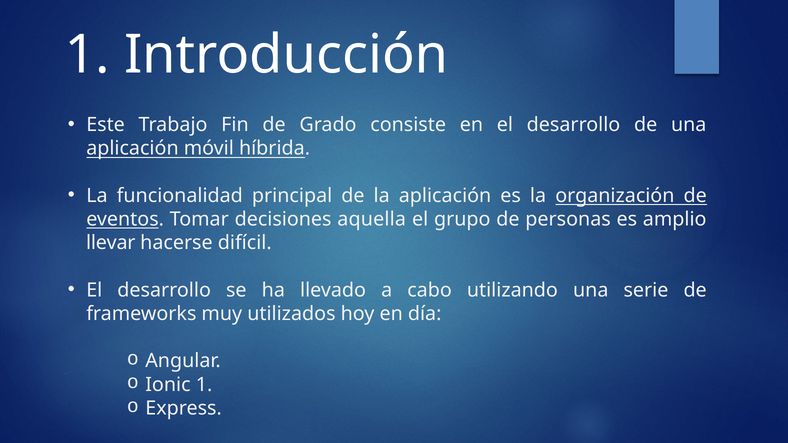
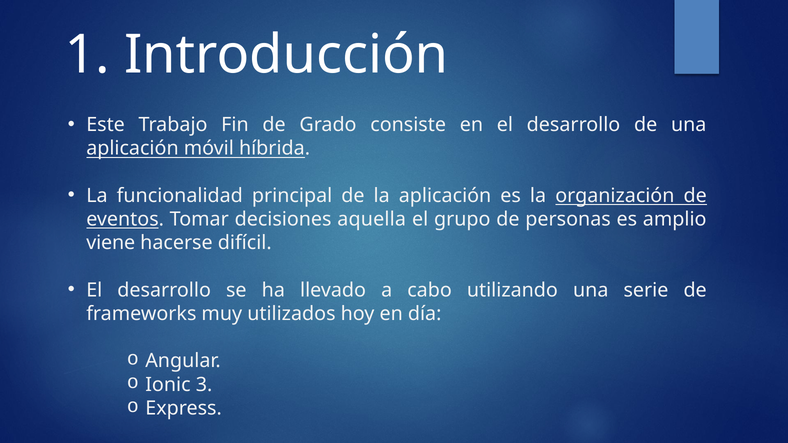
llevar: llevar -> viene (111, 243)
Ionic 1: 1 -> 3 (204, 385)
